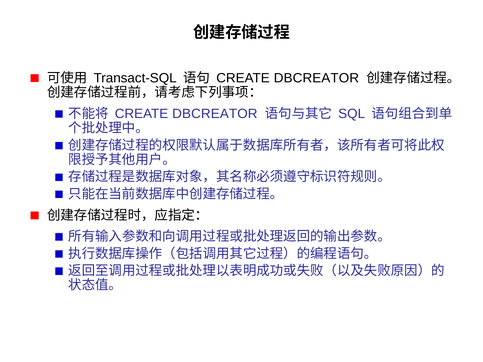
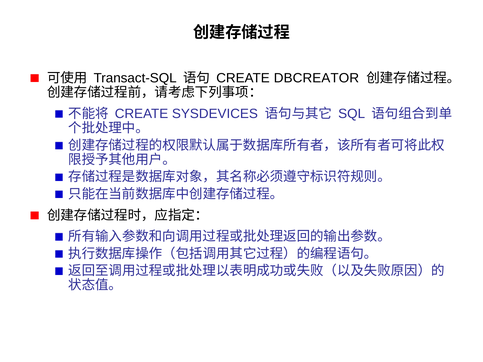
DBCREATOR: DBCREATOR -> SYSDEVICES (215, 114)
